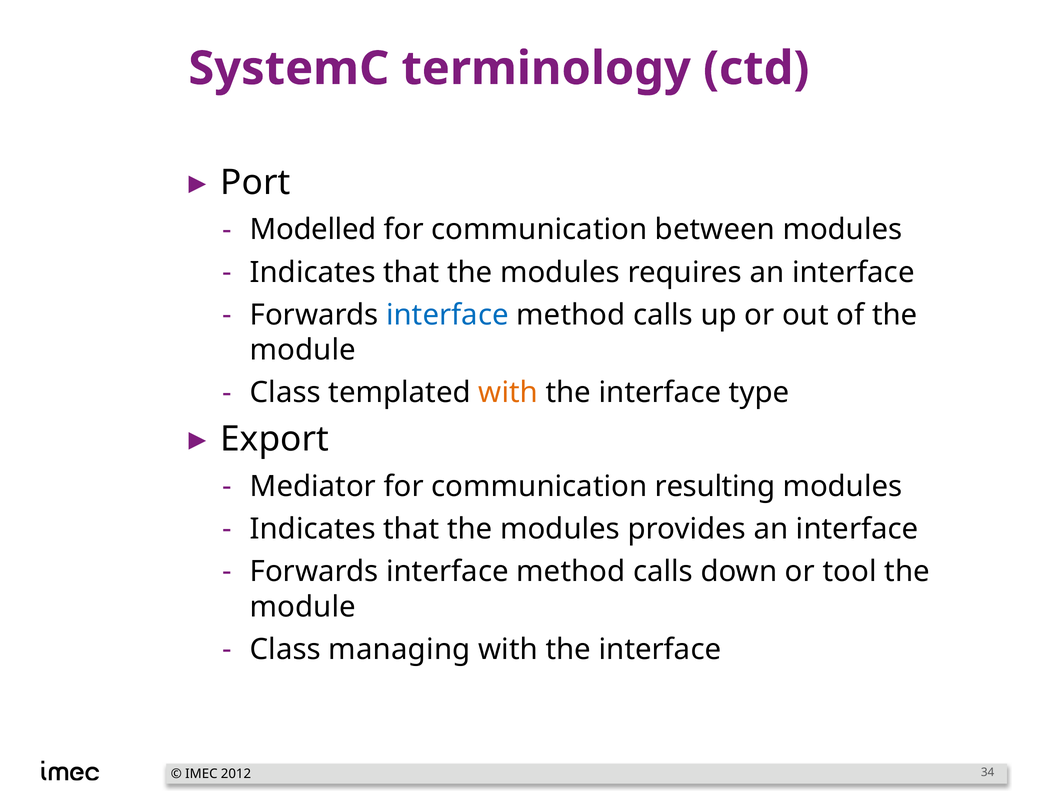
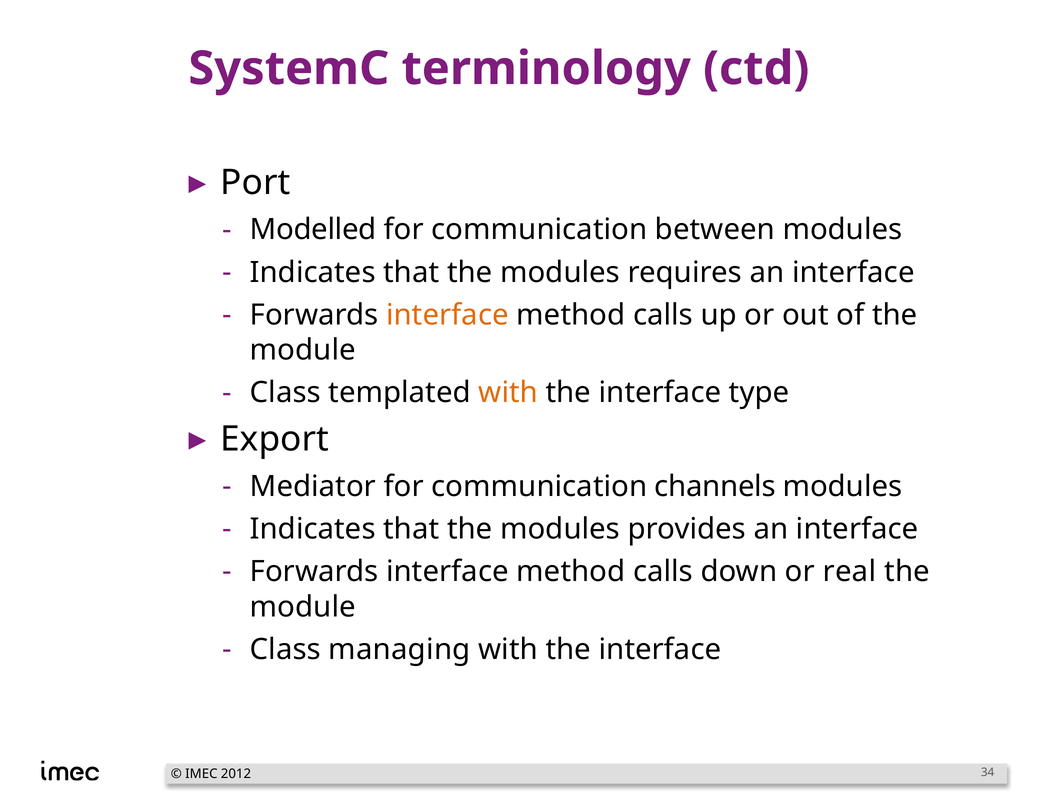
interface colour: blue -> orange (447, 315)
resulting: resulting -> channels (715, 487)
tool: tool -> real (849, 572)
